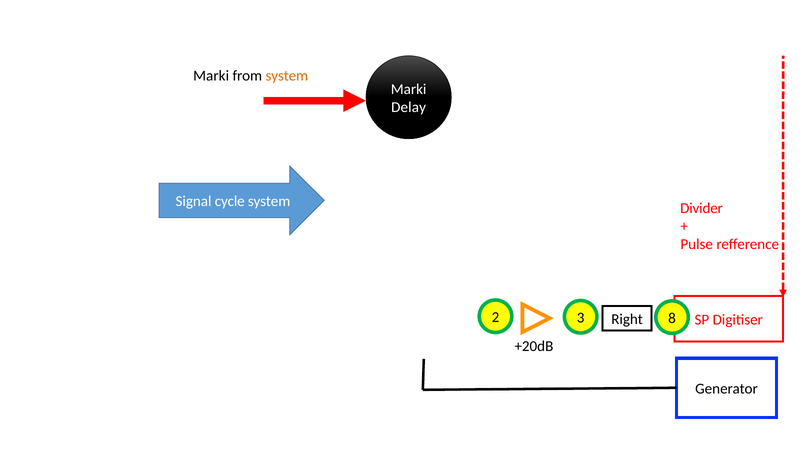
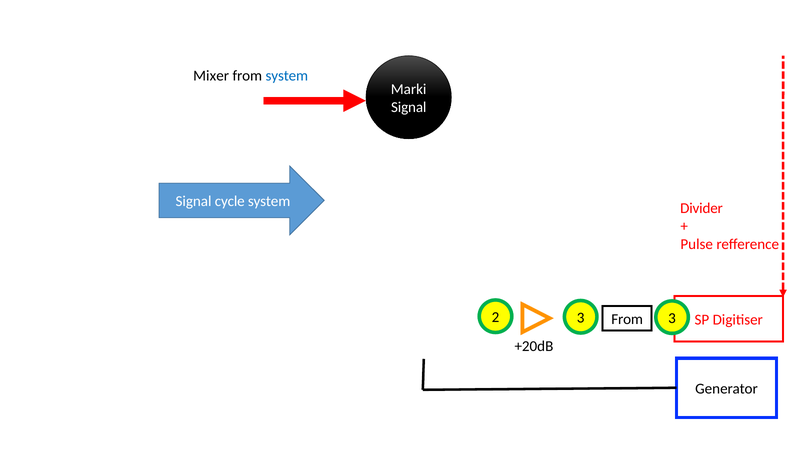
Marki: Marki -> Mixer (211, 76)
system colour: orange -> blue (287, 76)
Delay: Delay -> Signal (409, 107)
3 8: 8 -> 3 (672, 318)
Right: Right -> From (627, 319)
